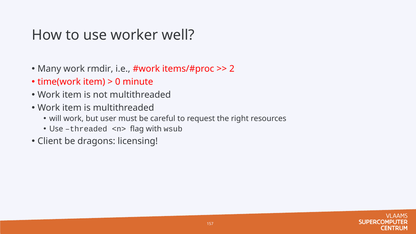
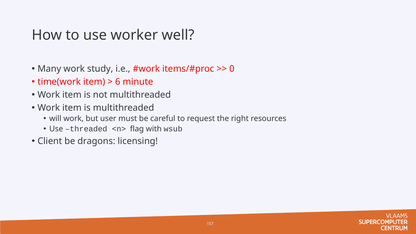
rmdir: rmdir -> study (100, 69)
2: 2 -> 0 (232, 69)
0: 0 -> 6 (118, 82)
